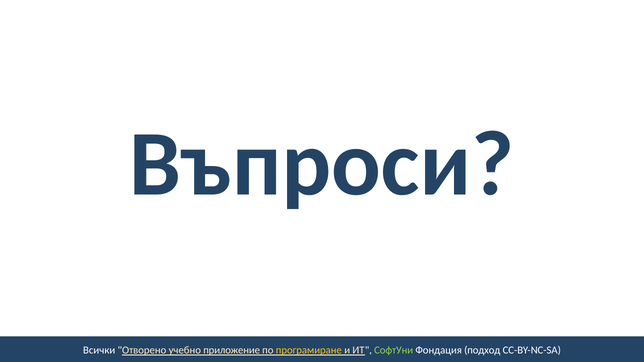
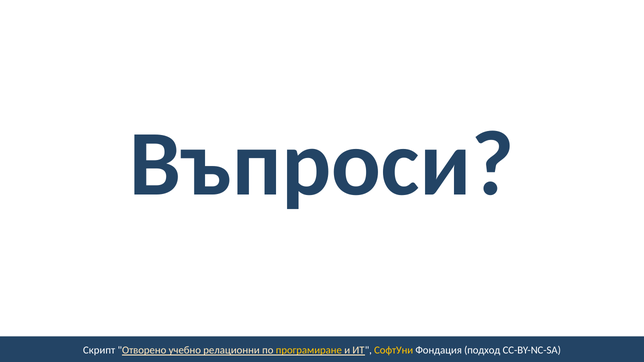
Всички: Всички -> Скрипт (99, 351)
приложение: приложение -> релационни (232, 351)
СофтУни colour: light green -> yellow (394, 351)
